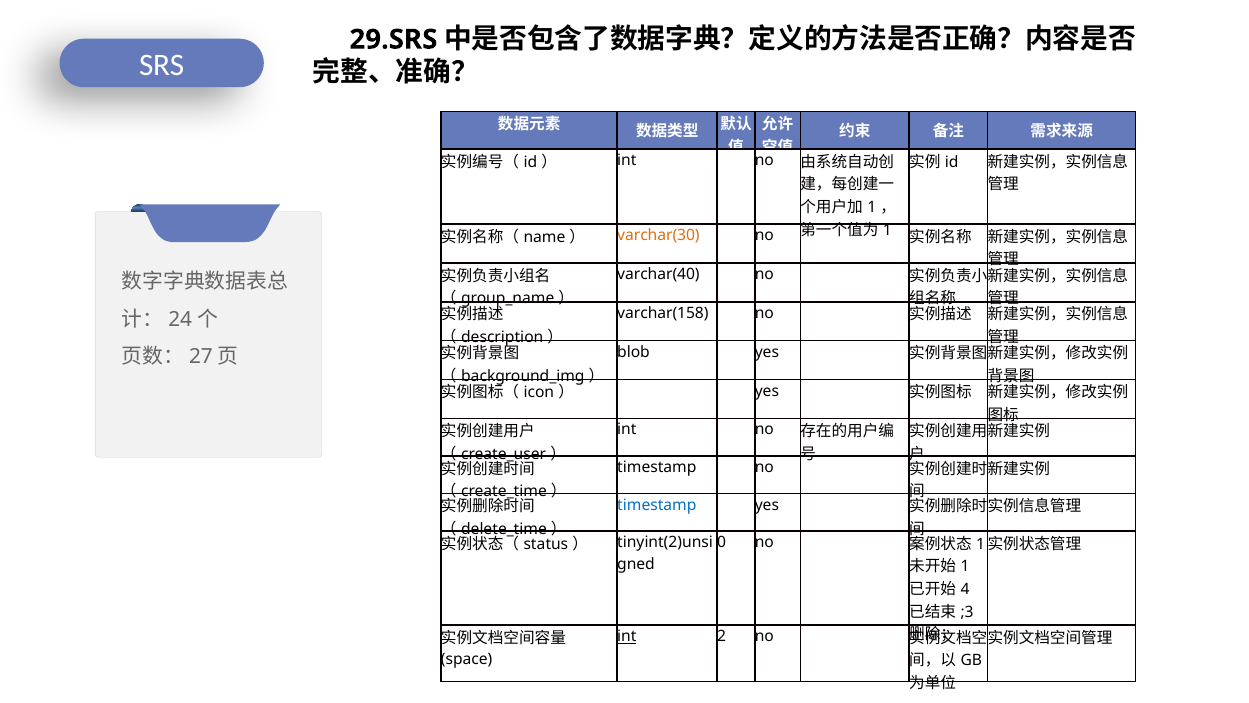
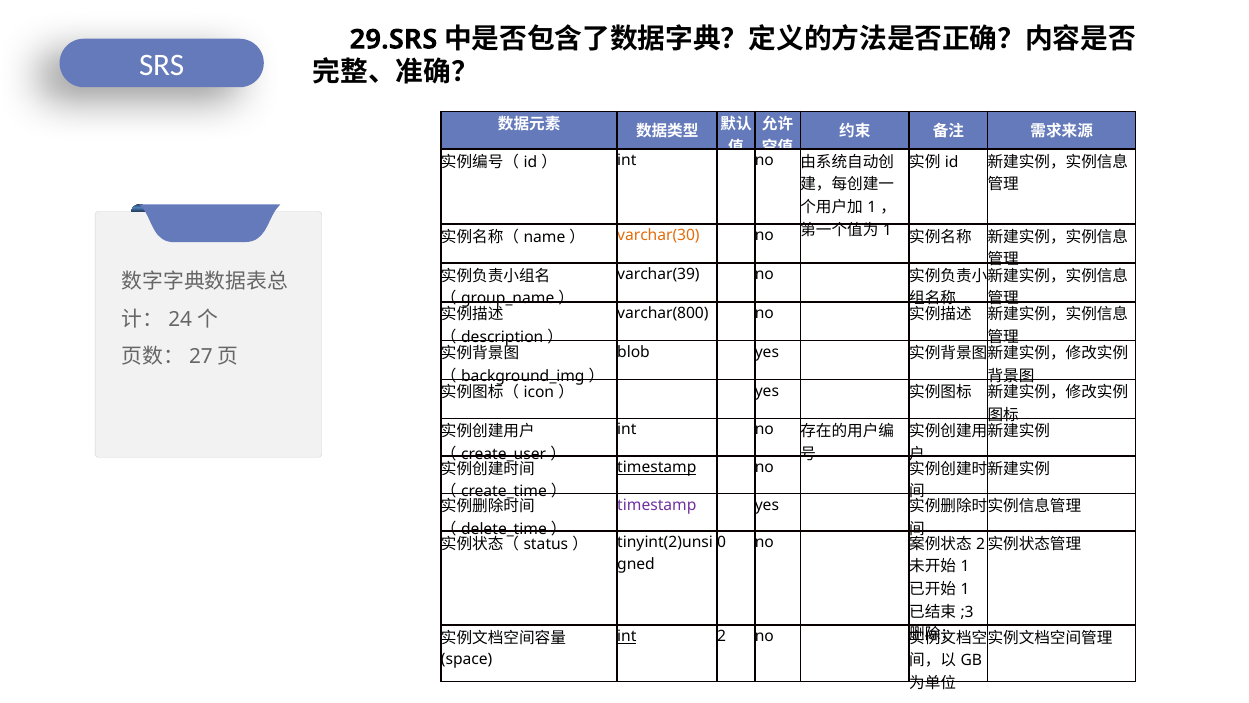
varchar(40: varchar(40 -> varchar(39 (658, 274)
varchar(158: varchar(158 -> varchar(800 (663, 313)
timestamp underline: none -> present (657, 467)
timestamp colour: blue -> purple (657, 505)
1: 1 -> 2 (981, 544)
4: 4 -> 1 (965, 589)
